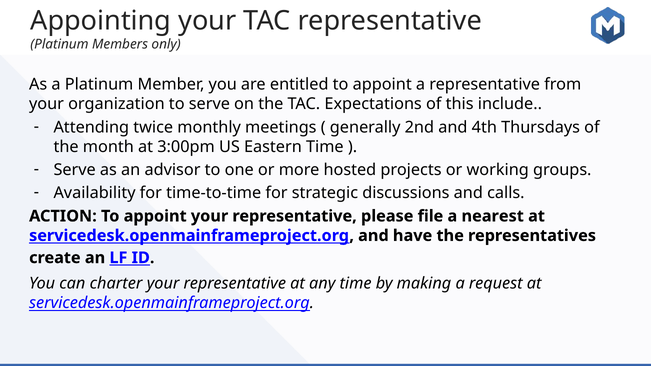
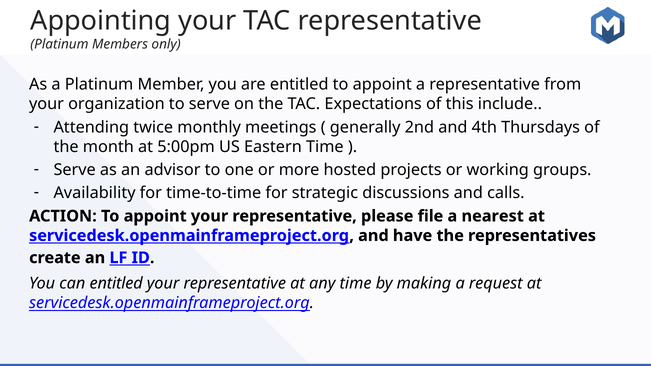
3:00pm: 3:00pm -> 5:00pm (186, 147)
can charter: charter -> entitled (116, 284)
